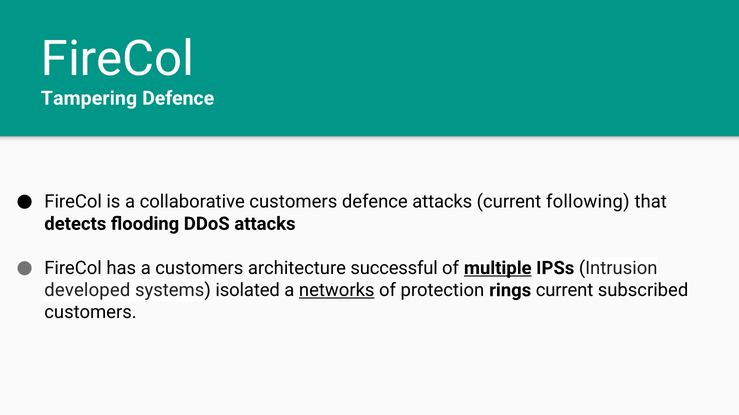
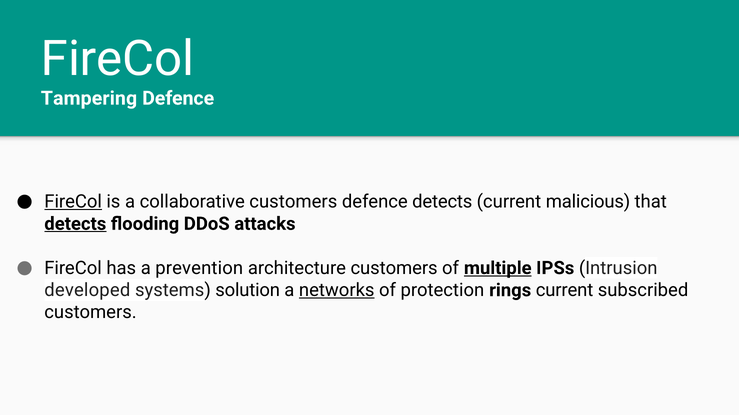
FireCol underline: none -> present (73, 202)
defence attacks: attacks -> detects (442, 202)
following: following -> malicious (588, 202)
detects underline: none -> present (75, 224)
a customers: customers -> prevention (199, 268)
architecture successful: successful -> customers (394, 268)
isolated: isolated -> solution (248, 291)
